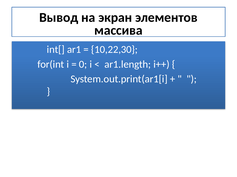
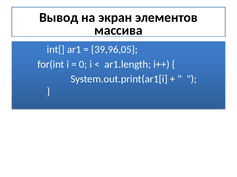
10,22,30: 10,22,30 -> 39,96,05 (114, 50)
